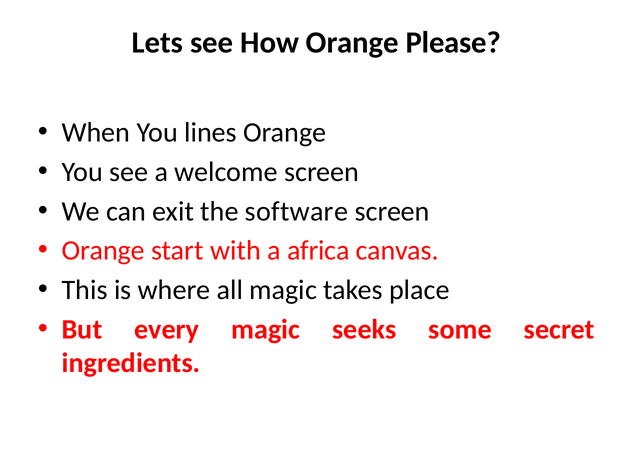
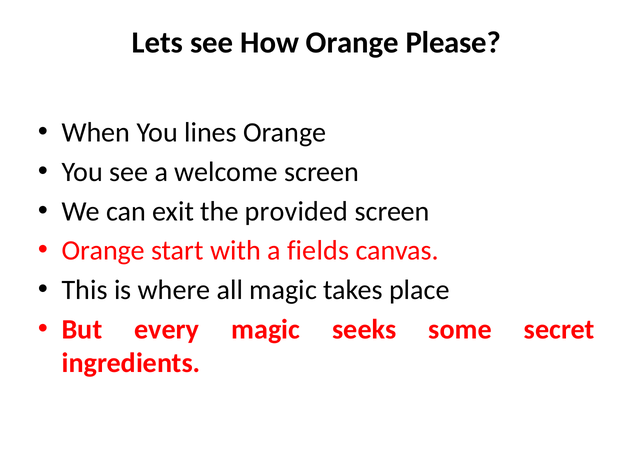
software: software -> provided (297, 212)
africa: africa -> fields (318, 251)
